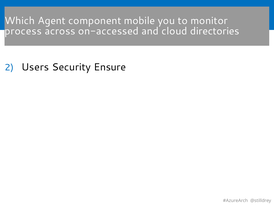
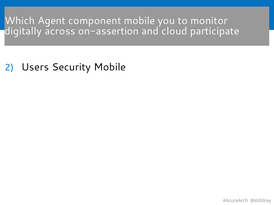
process: process -> digitally (23, 31)
on-accessed: on-accessed -> on-assertion (108, 31)
directories: directories -> participate (215, 31)
Security Ensure: Ensure -> Mobile (110, 67)
